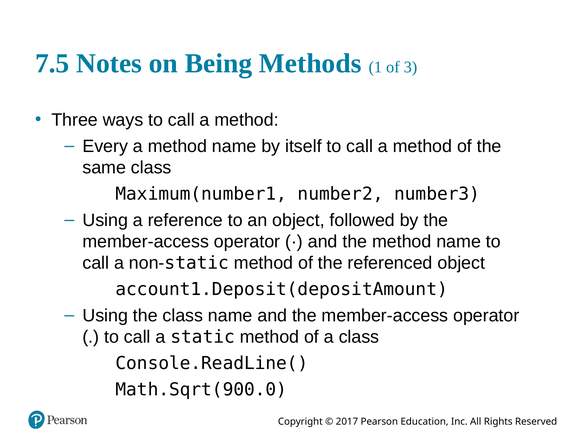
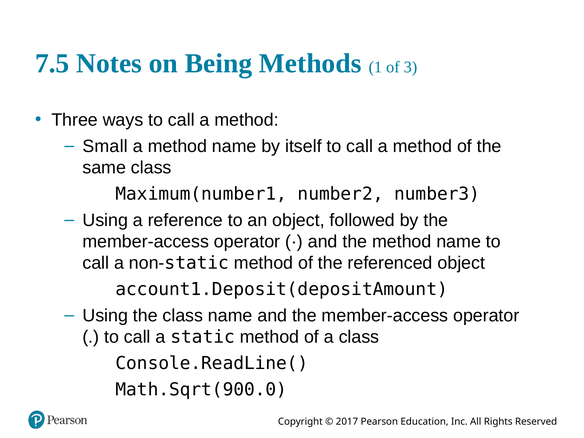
Every: Every -> Small (105, 146)
